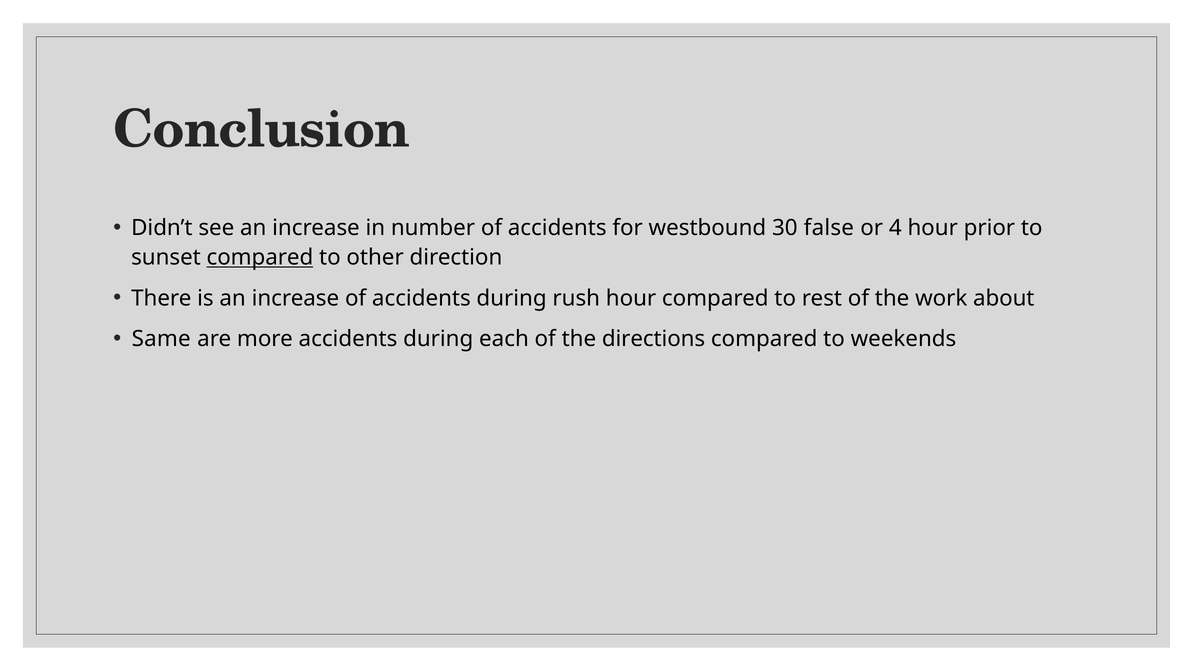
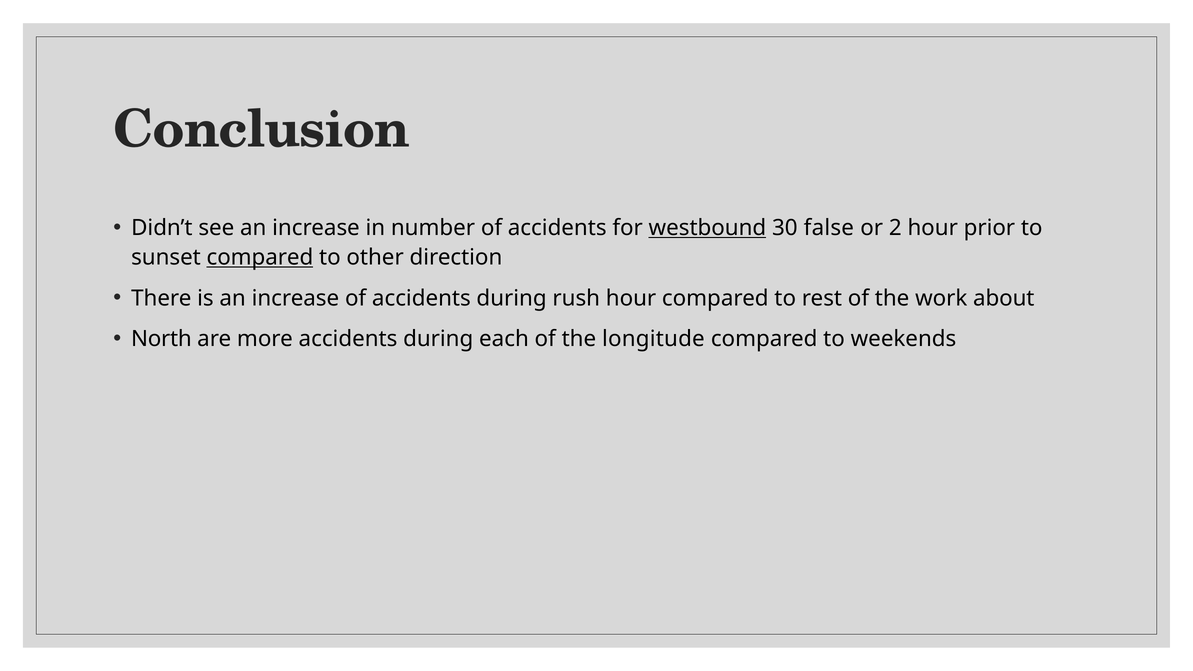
westbound underline: none -> present (707, 228)
4: 4 -> 2 (895, 228)
Same: Same -> North (161, 339)
directions: directions -> longitude (653, 339)
